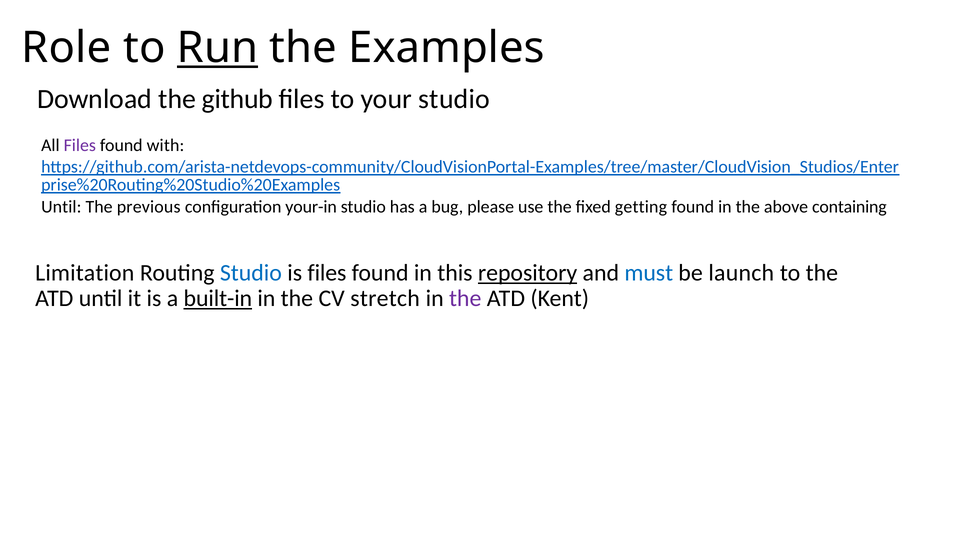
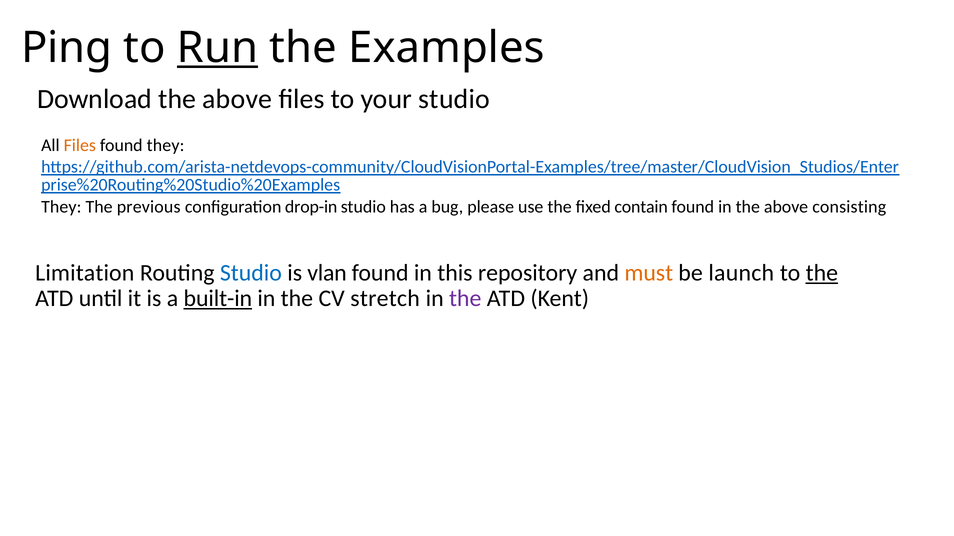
Role: Role -> Ping (67, 48)
Download the github: github -> above (237, 99)
Files colour: purple -> orange (80, 146)
found with: with -> they (166, 146)
Until: Until -> They (61, 207)
your-in: your-in -> drop-in (311, 207)
getting: getting -> contain (641, 207)
containing: containing -> consisting (849, 207)
is files: files -> vlan (327, 273)
repository underline: present -> none (528, 273)
must colour: blue -> orange (649, 273)
the underline: none -> present (822, 273)
